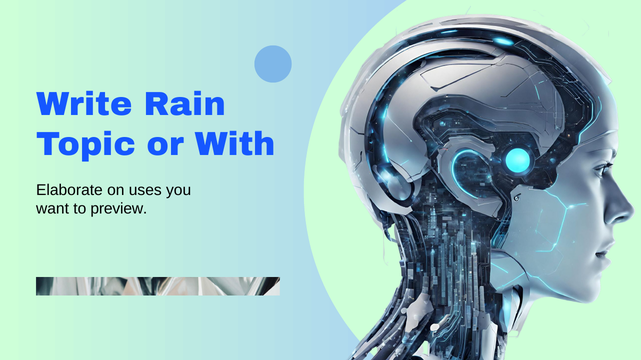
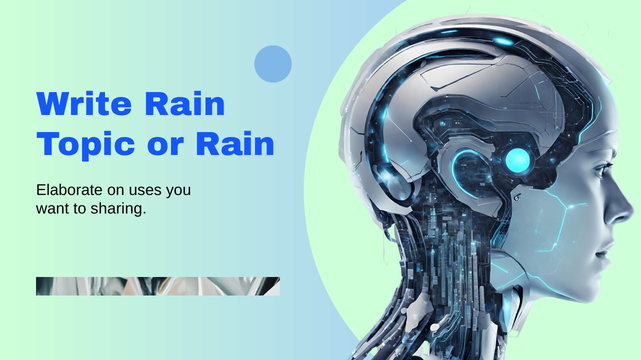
or With: With -> Rain (235, 145)
preview: preview -> sharing (119, 209)
